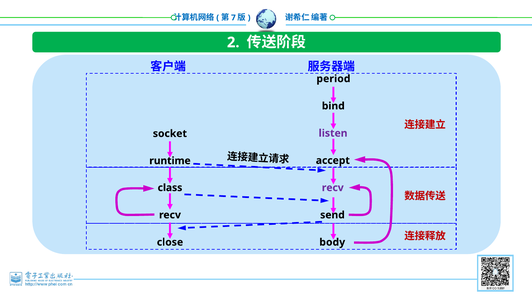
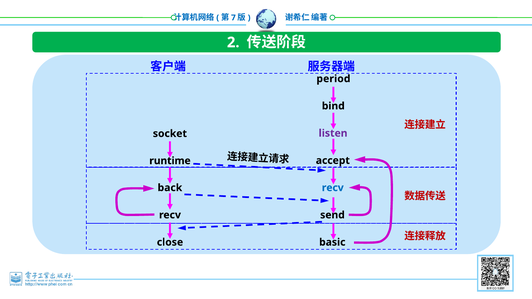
class: class -> back (170, 188)
recv colour: purple -> blue (333, 188)
body: body -> basic (332, 242)
